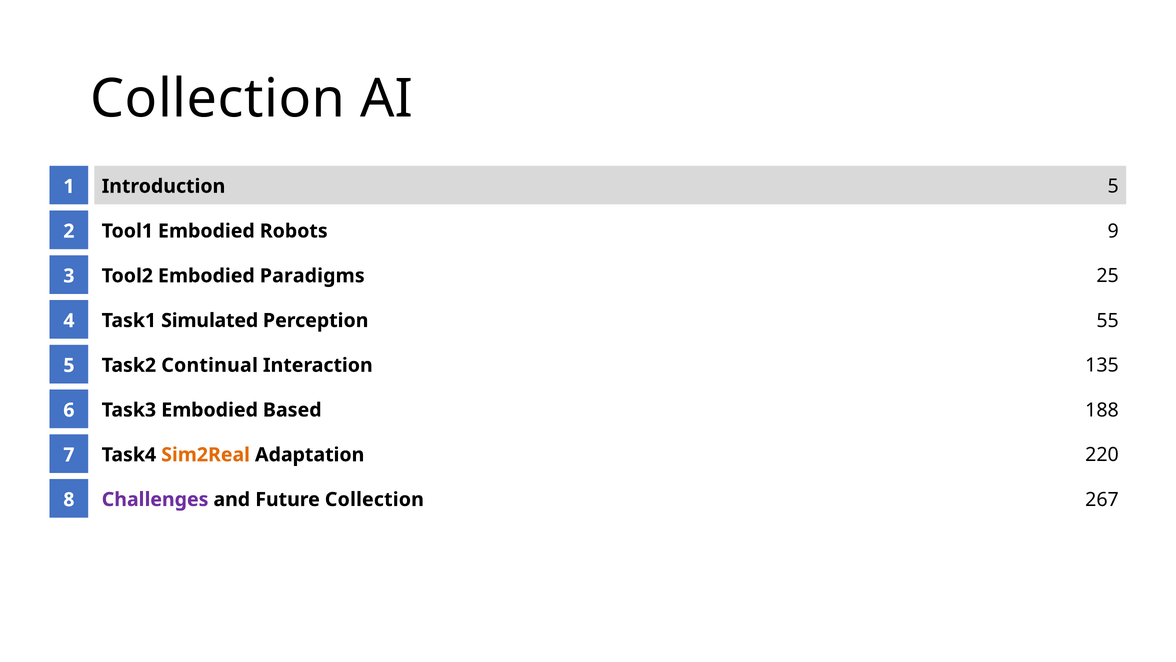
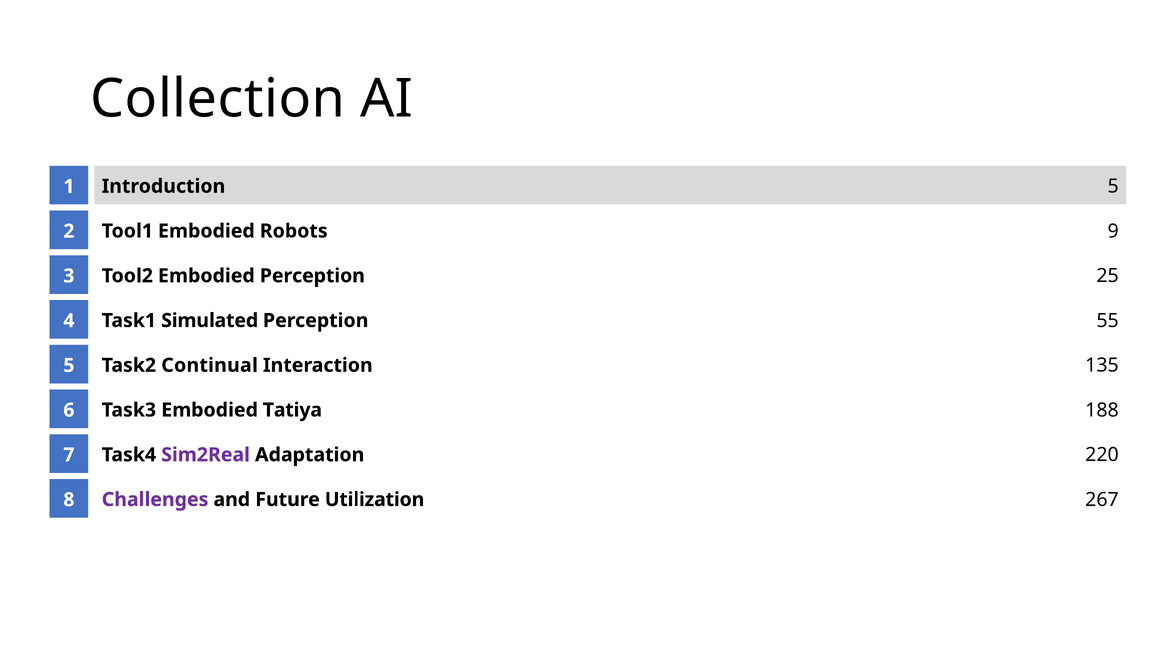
Embodied Paradigms: Paradigms -> Perception (312, 276)
Based: Based -> Tatiya (292, 410)
Sim2Real colour: orange -> purple (206, 454)
Future Collection: Collection -> Utilization (375, 499)
